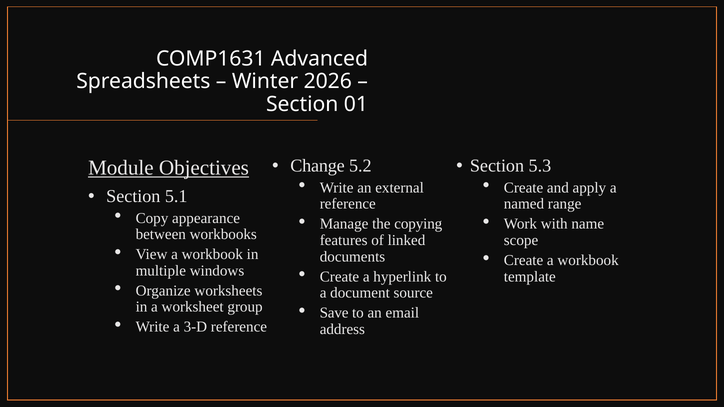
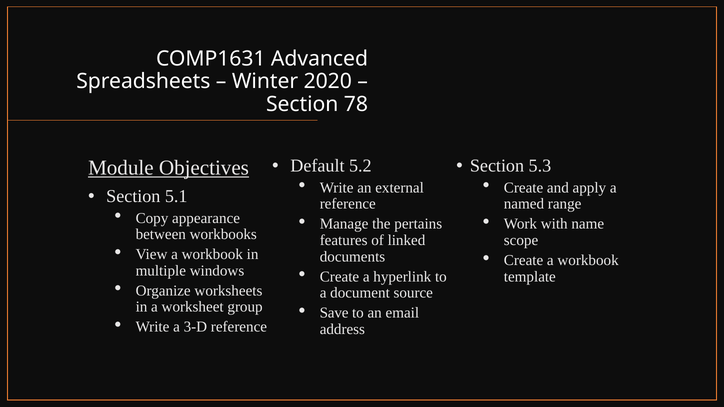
2026: 2026 -> 2020 (328, 81)
01: 01 -> 78 (356, 104)
Change: Change -> Default (317, 166)
copying: copying -> pertains (418, 224)
